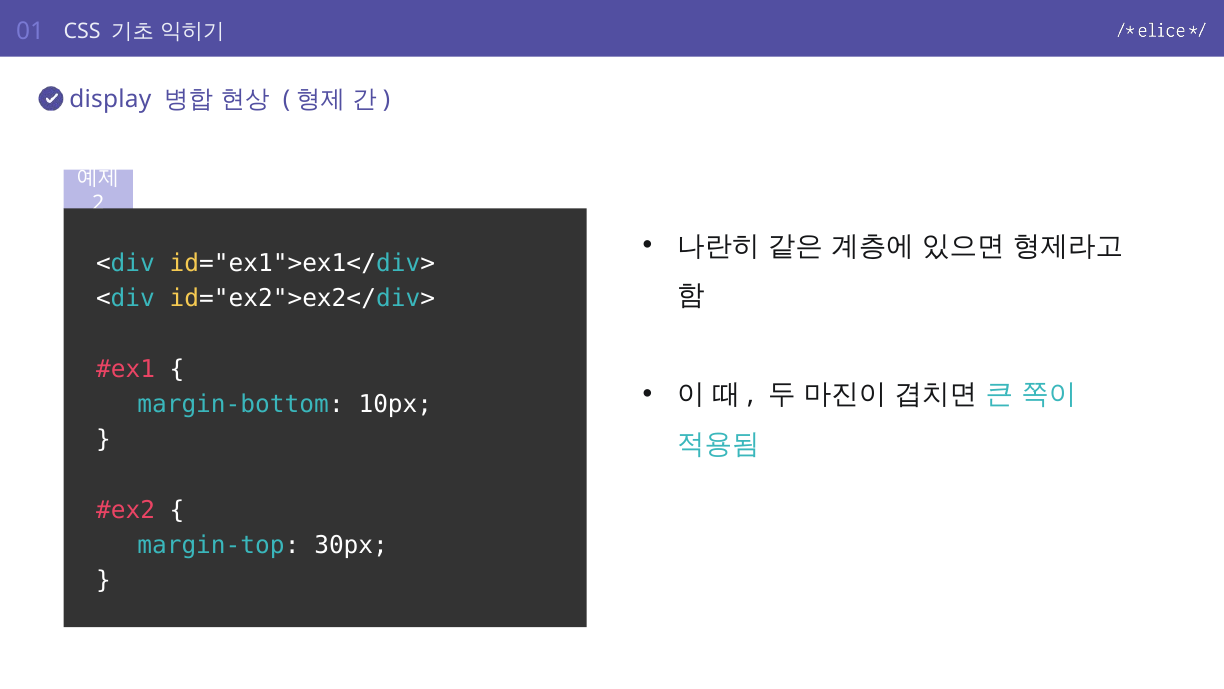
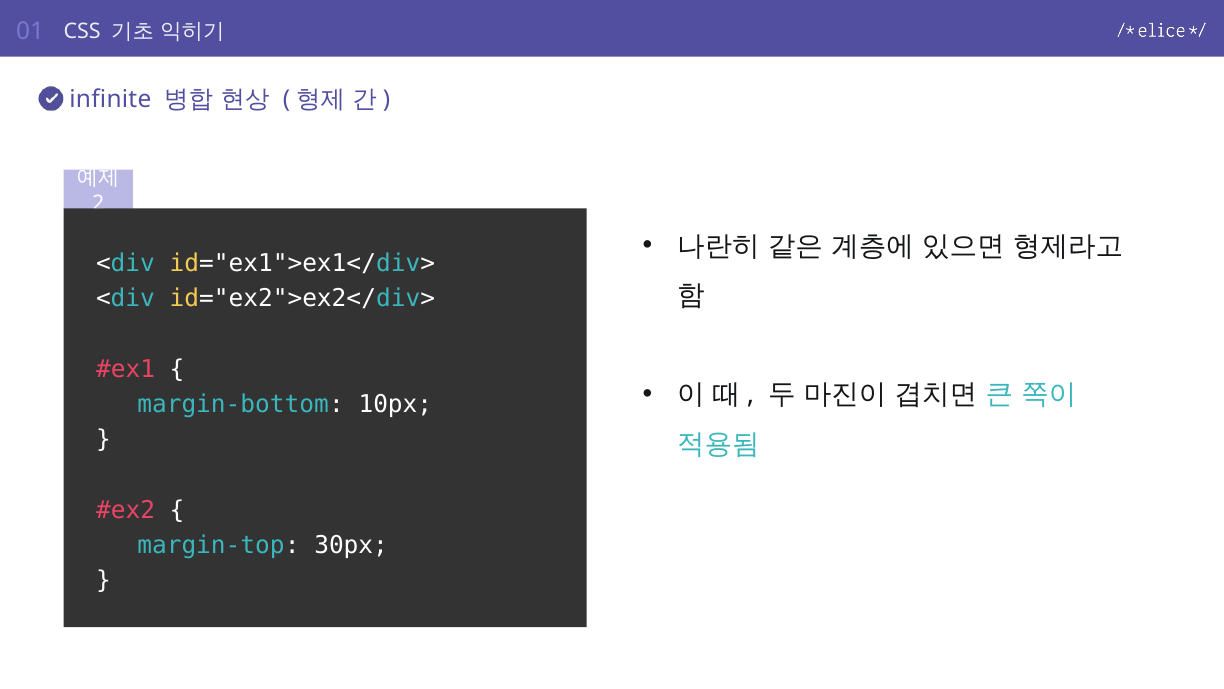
display: display -> infinite (110, 100)
